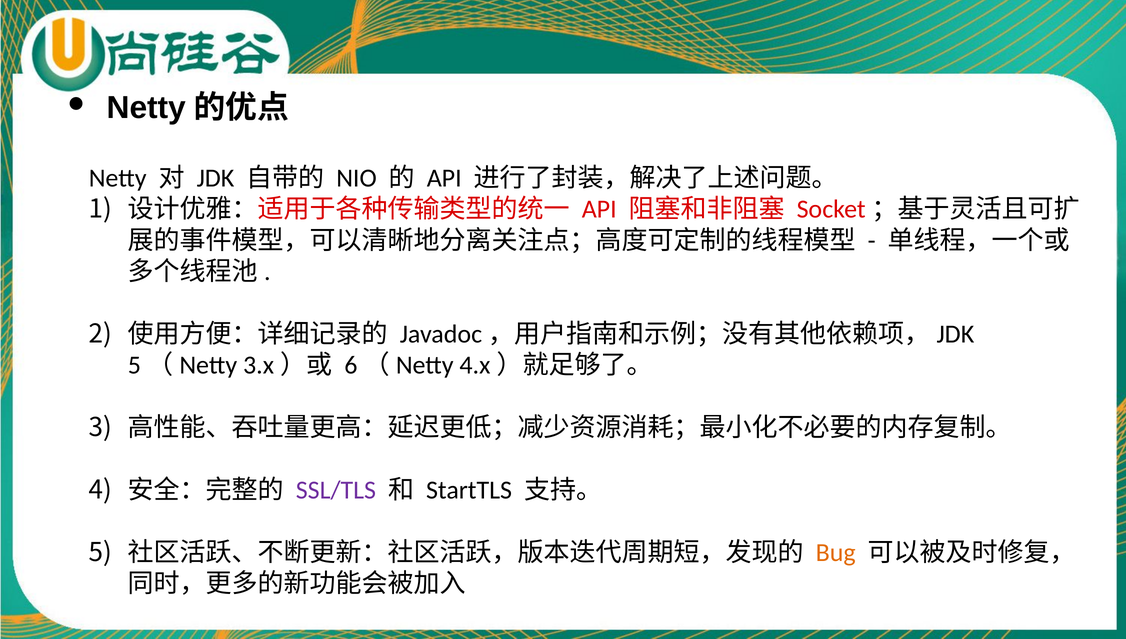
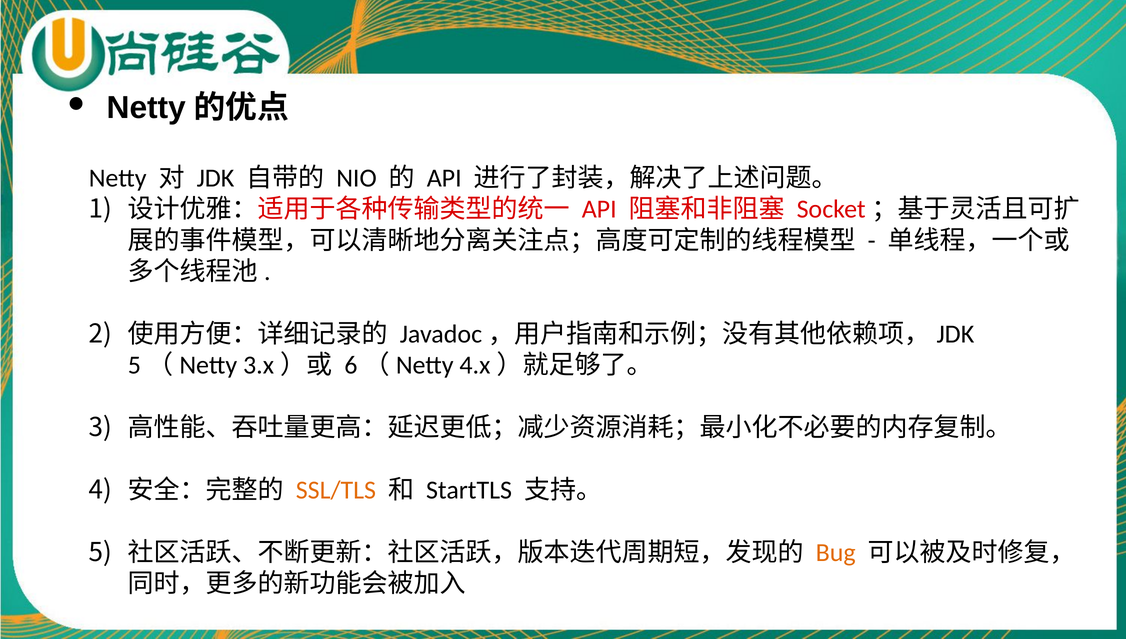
SSL/TLS colour: purple -> orange (336, 490)
